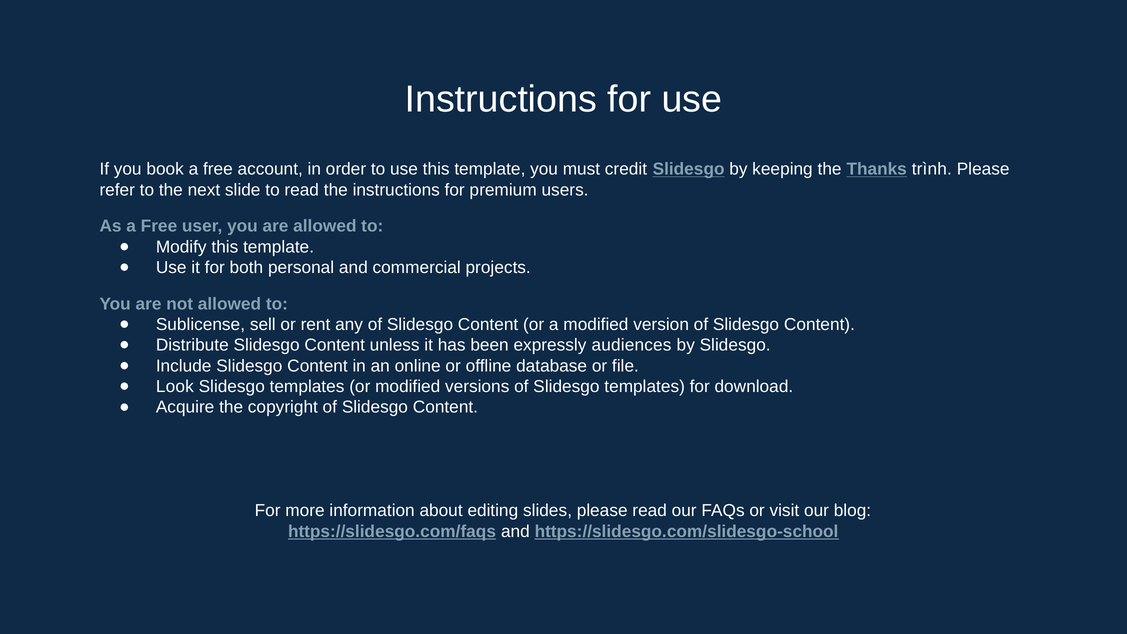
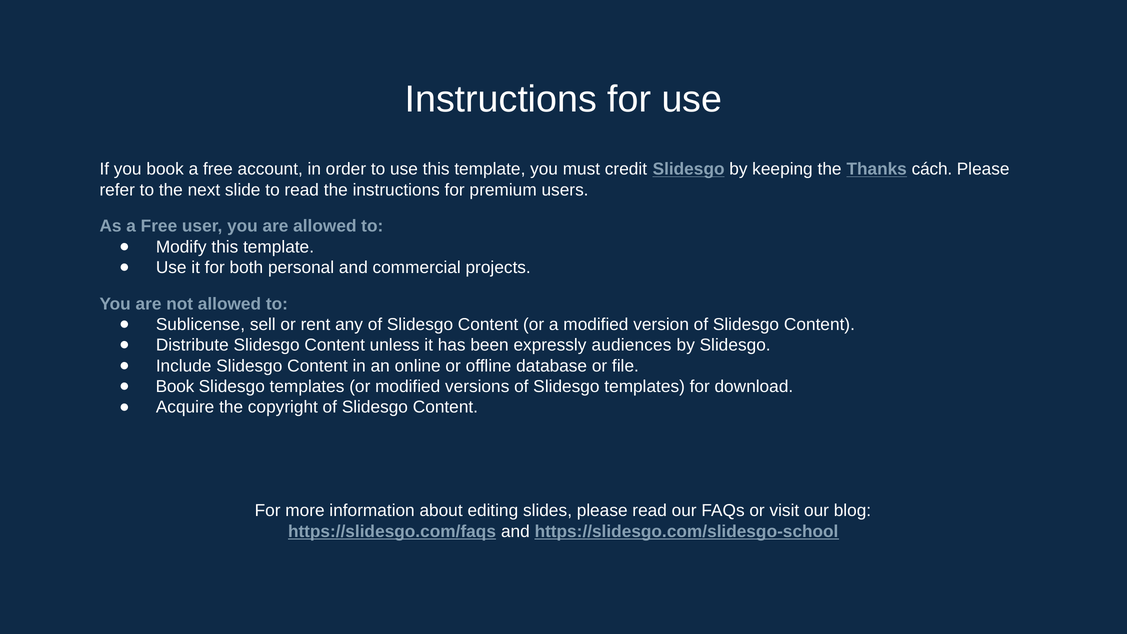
trình: trình -> cách (932, 169)
Look: Look -> Book (175, 387)
